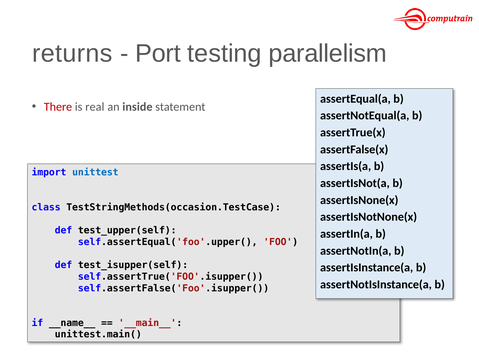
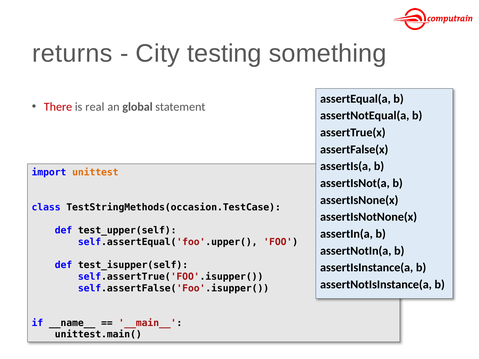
Port: Port -> City (158, 54)
parallelism: parallelism -> something (328, 54)
inside: inside -> global (138, 107)
unittest colour: blue -> orange (95, 173)
